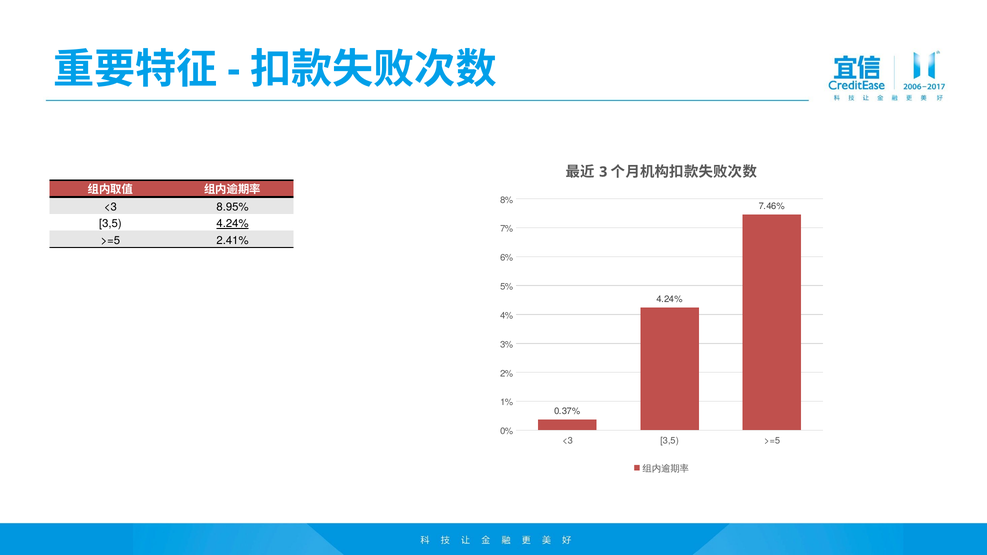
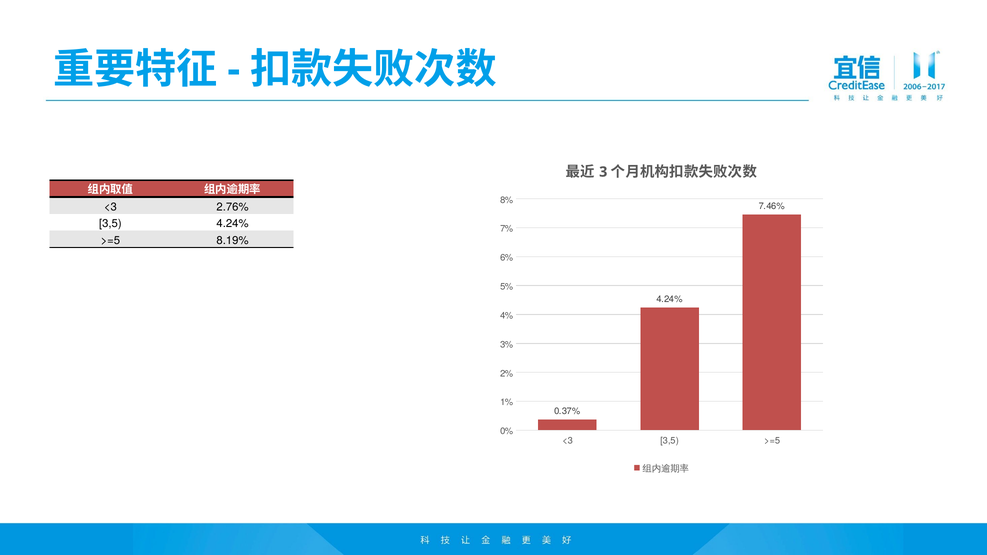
8.95%: 8.95% -> 2.76% (233, 207)
4.24% underline: present -> none (233, 224)
2.41%: 2.41% -> 8.19% (233, 241)
